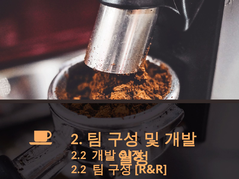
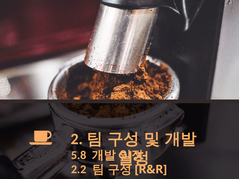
2.2: 2.2 -> 5.8 (79, 155)
